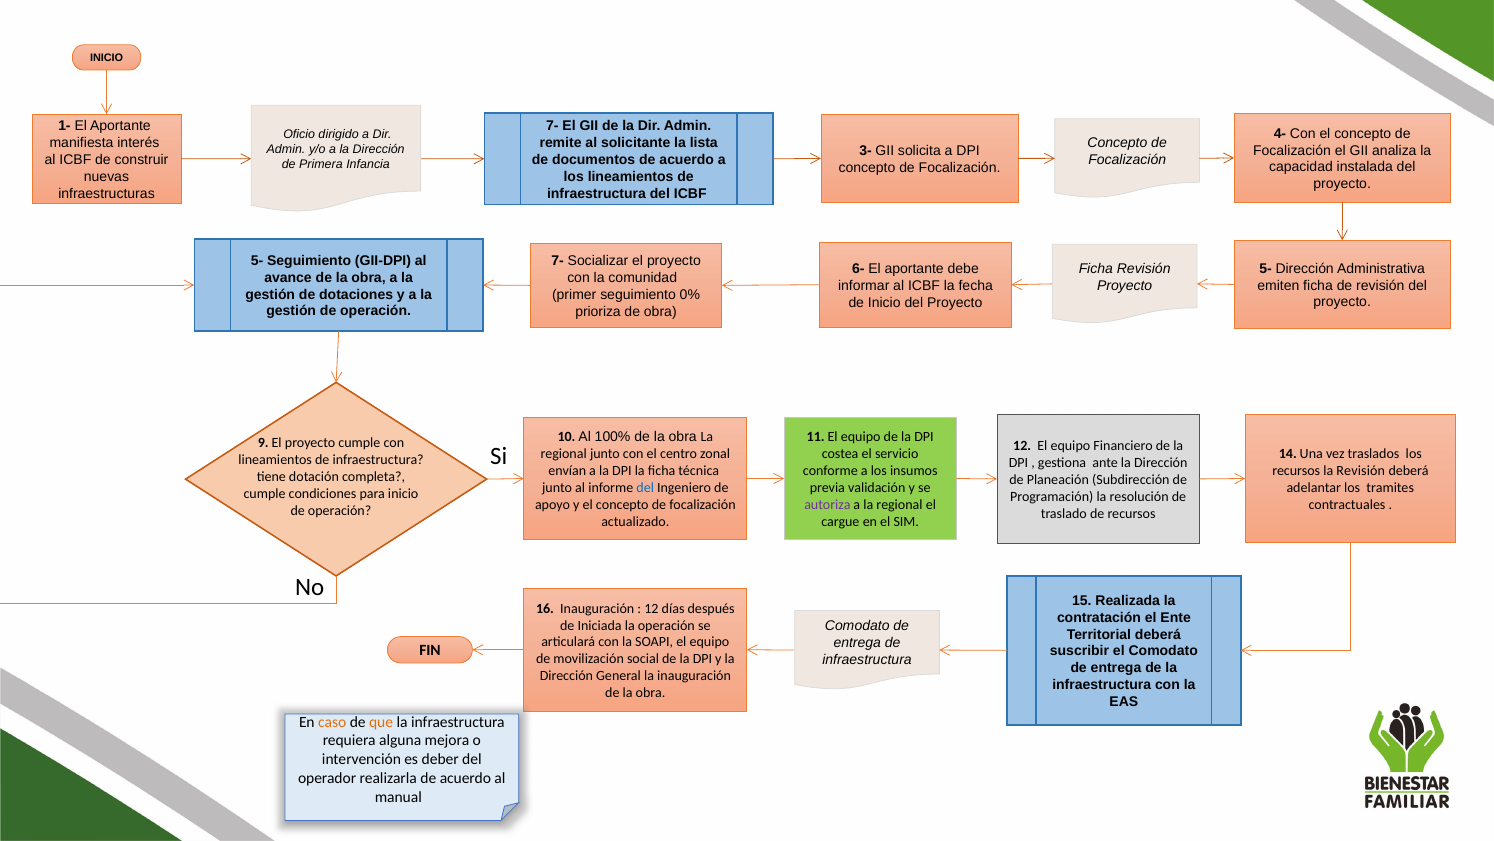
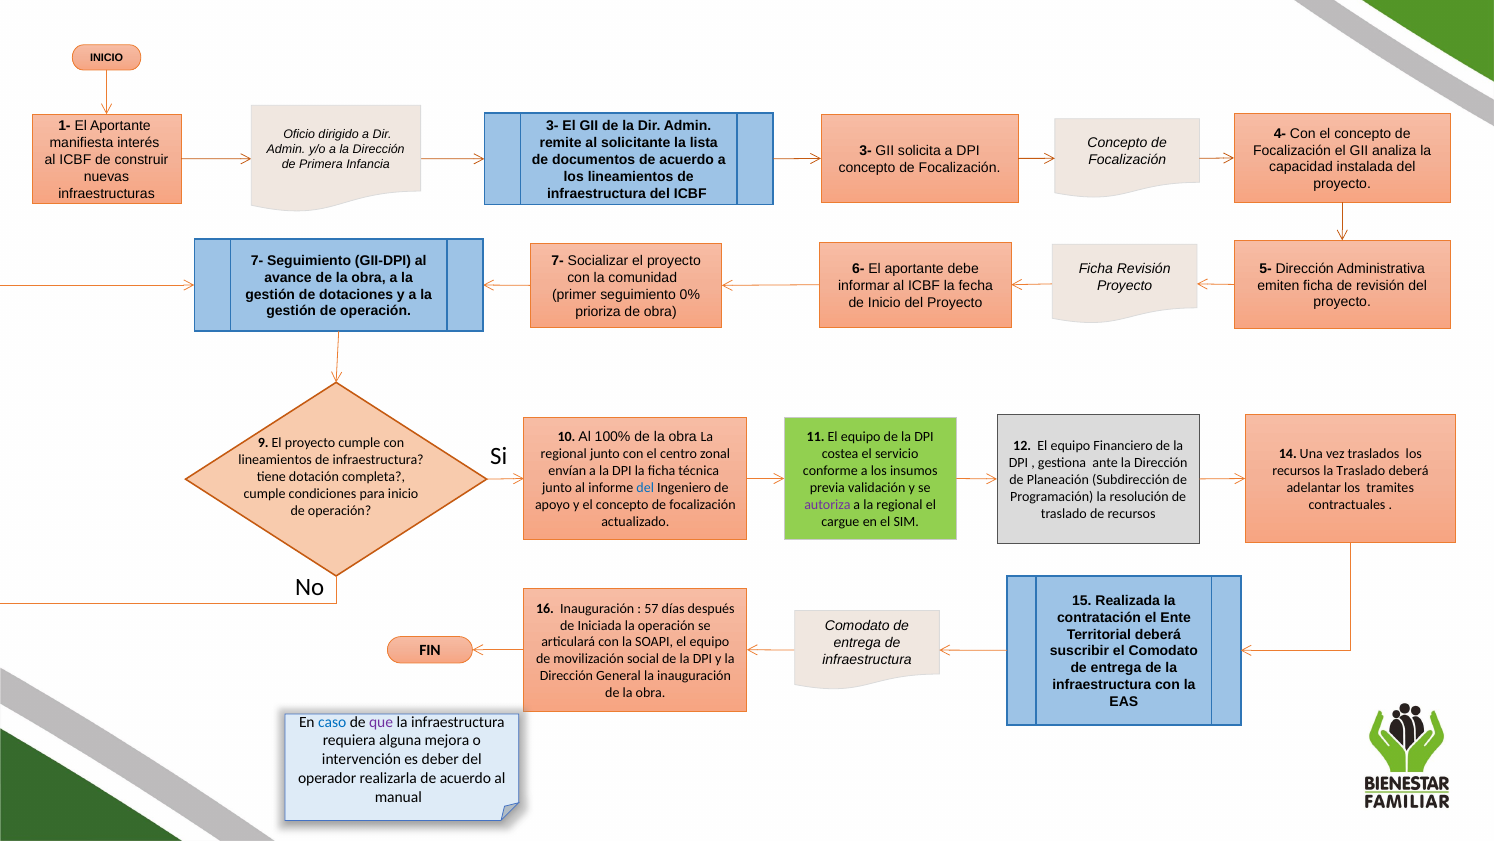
7-: 7- -> 3- (552, 126)
5-: 5- -> 7- (257, 260)
la Revisión: Revisión -> Traslado (1361, 471)
12: 12 -> 57 (651, 608)
caso colour: orange -> blue (332, 721)
que colour: orange -> purple (381, 721)
